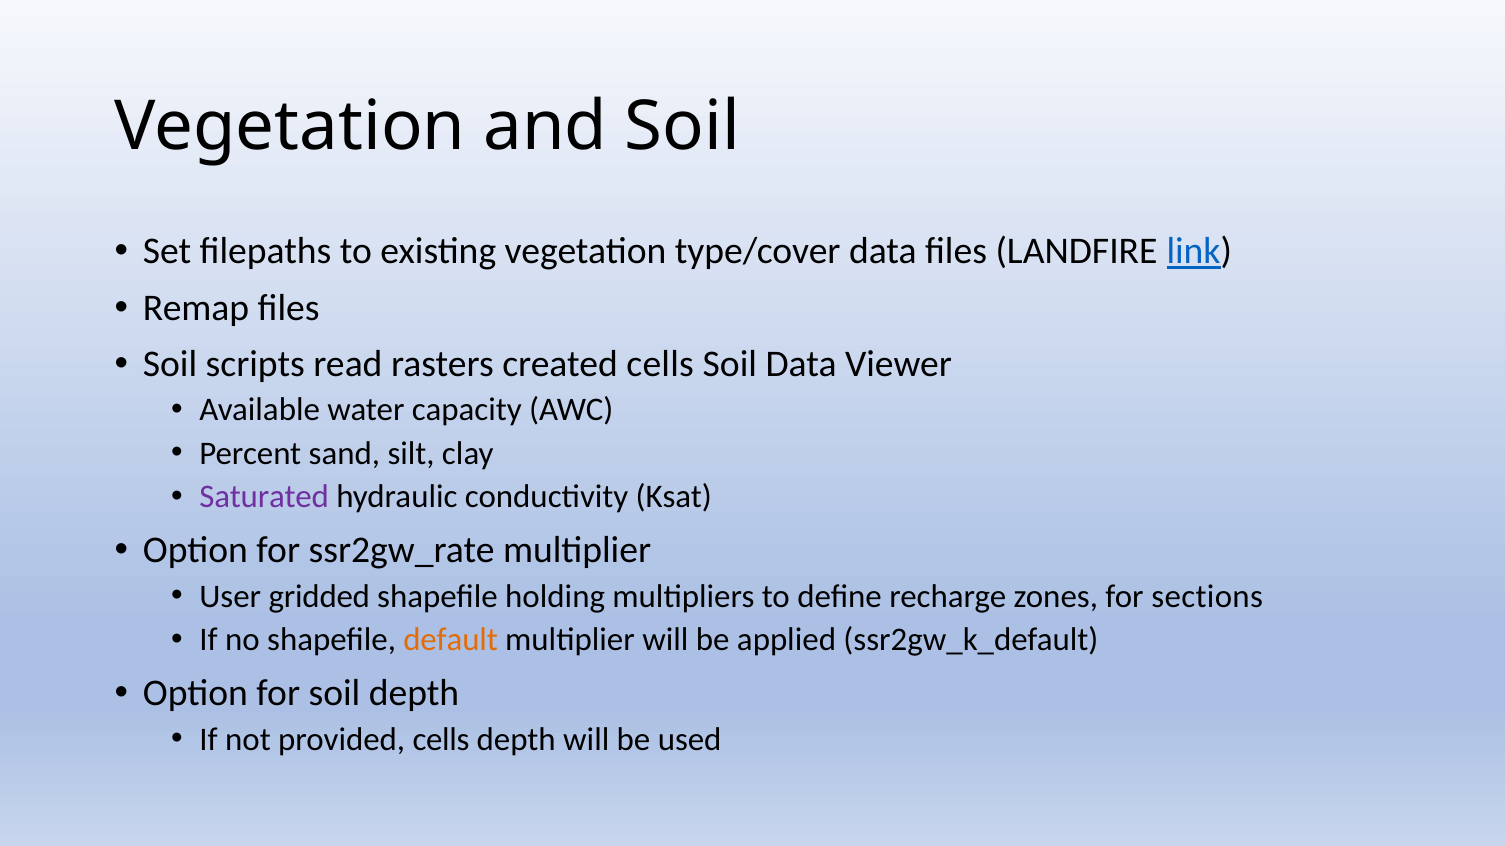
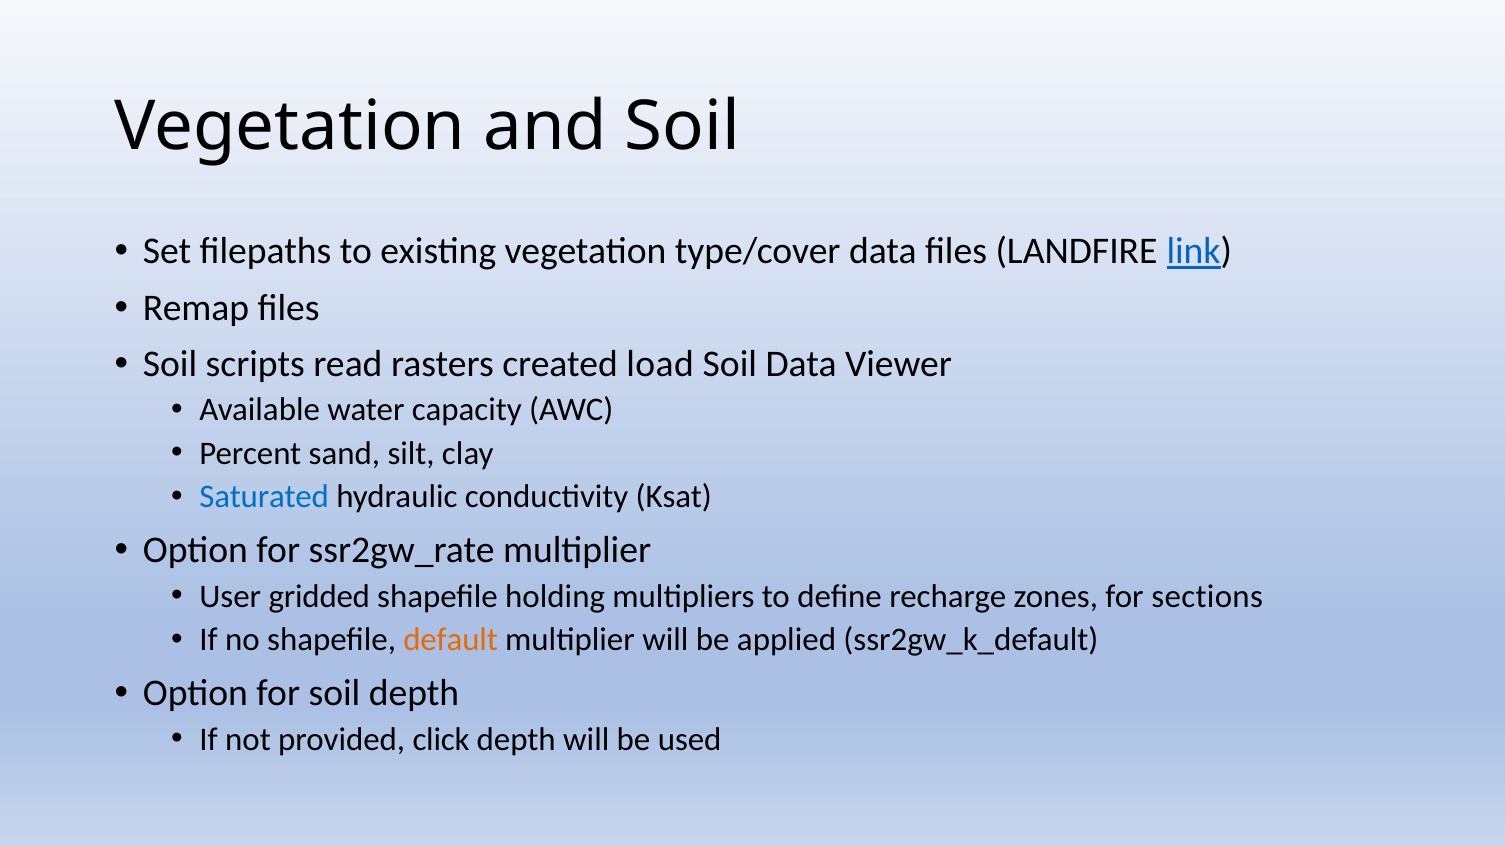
created cells: cells -> load (660, 364)
Saturated colour: purple -> blue (264, 497)
provided cells: cells -> click (441, 740)
